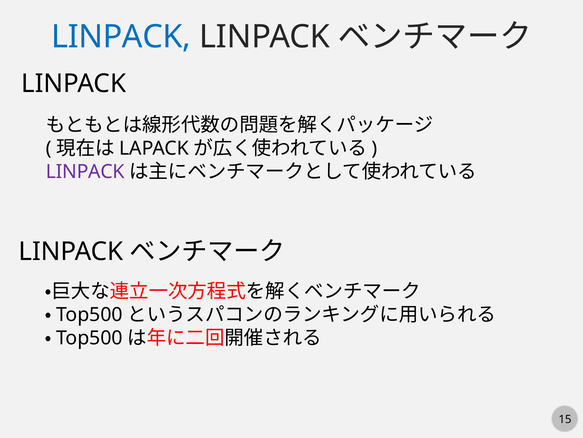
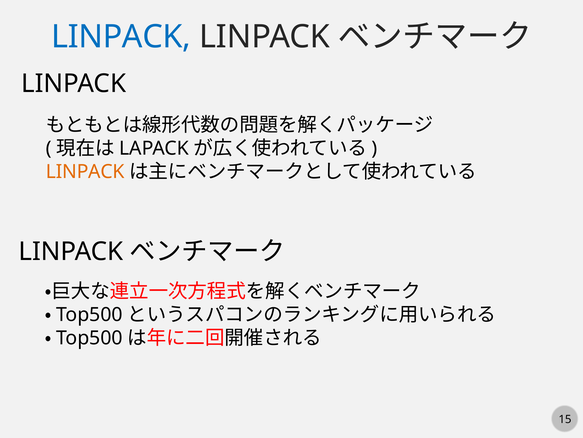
LINPACK colour: purple -> orange (85, 171)
